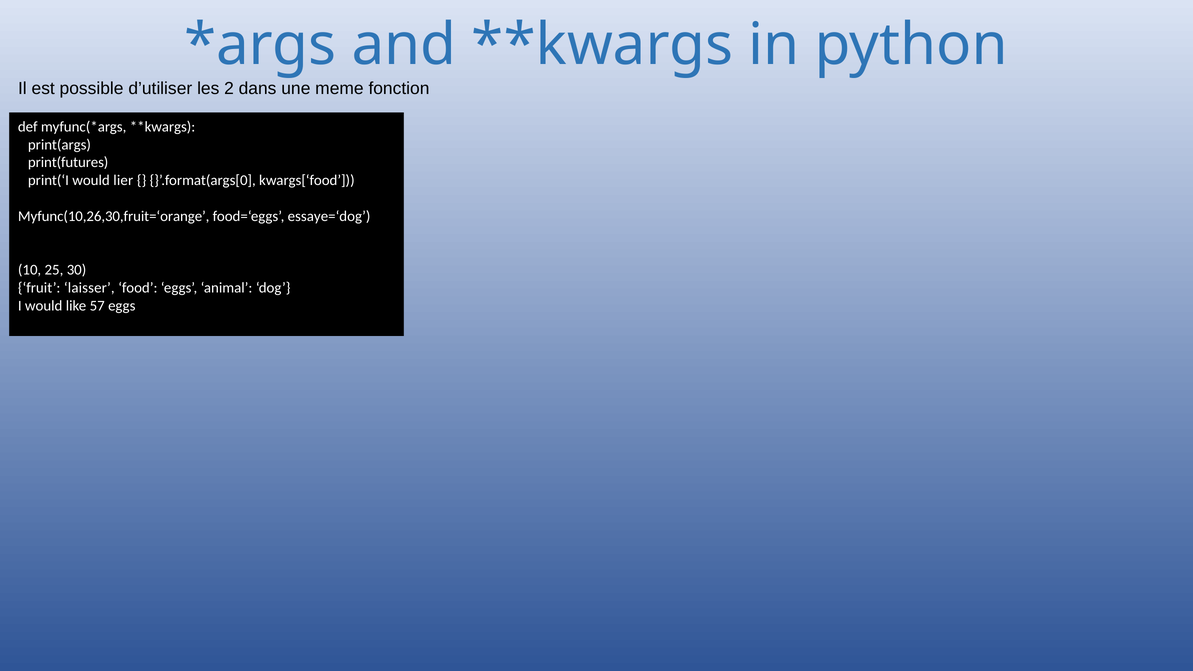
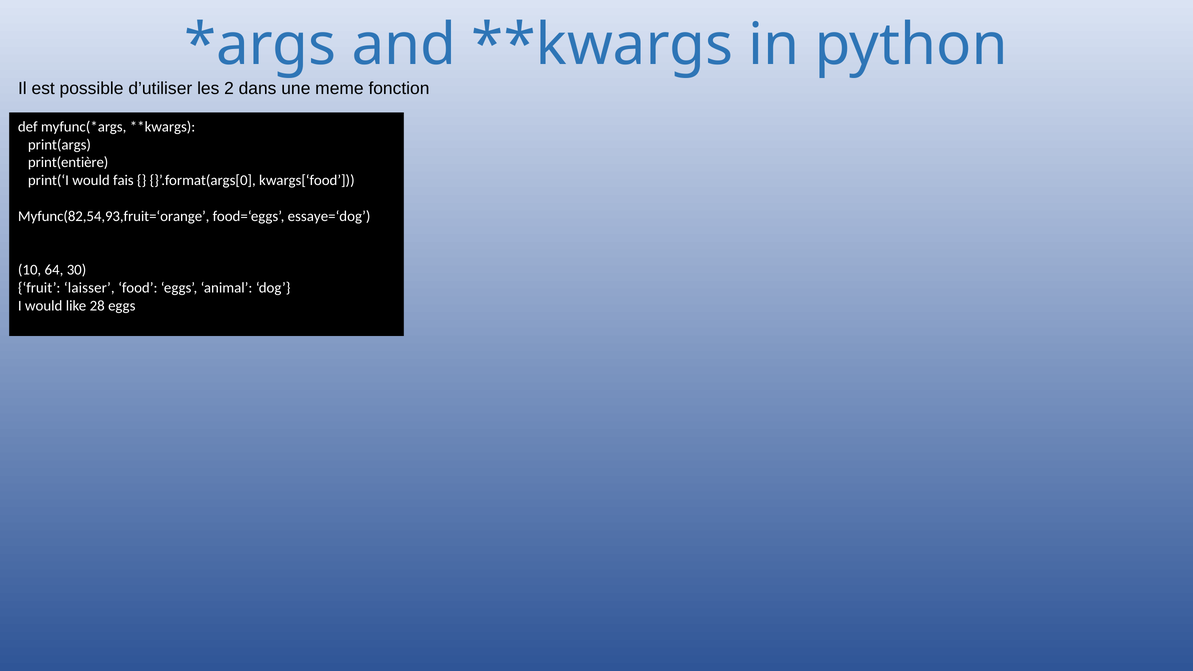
print(futures: print(futures -> print(entière (68, 163)
lier: lier -> fais (123, 180)
Myfunc(10,26,30,fruit=‘orange: Myfunc(10,26,30,fruit=‘orange -> Myfunc(82,54,93,fruit=‘orange (114, 216)
25: 25 -> 64 (54, 270)
57: 57 -> 28 (97, 306)
